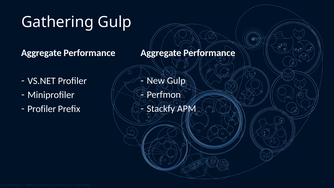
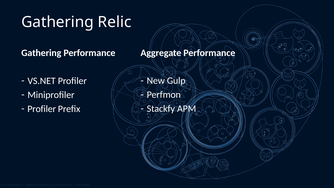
Gathering Gulp: Gulp -> Relic (115, 22)
Aggregate: Aggregate -> Gathering (41, 53)
